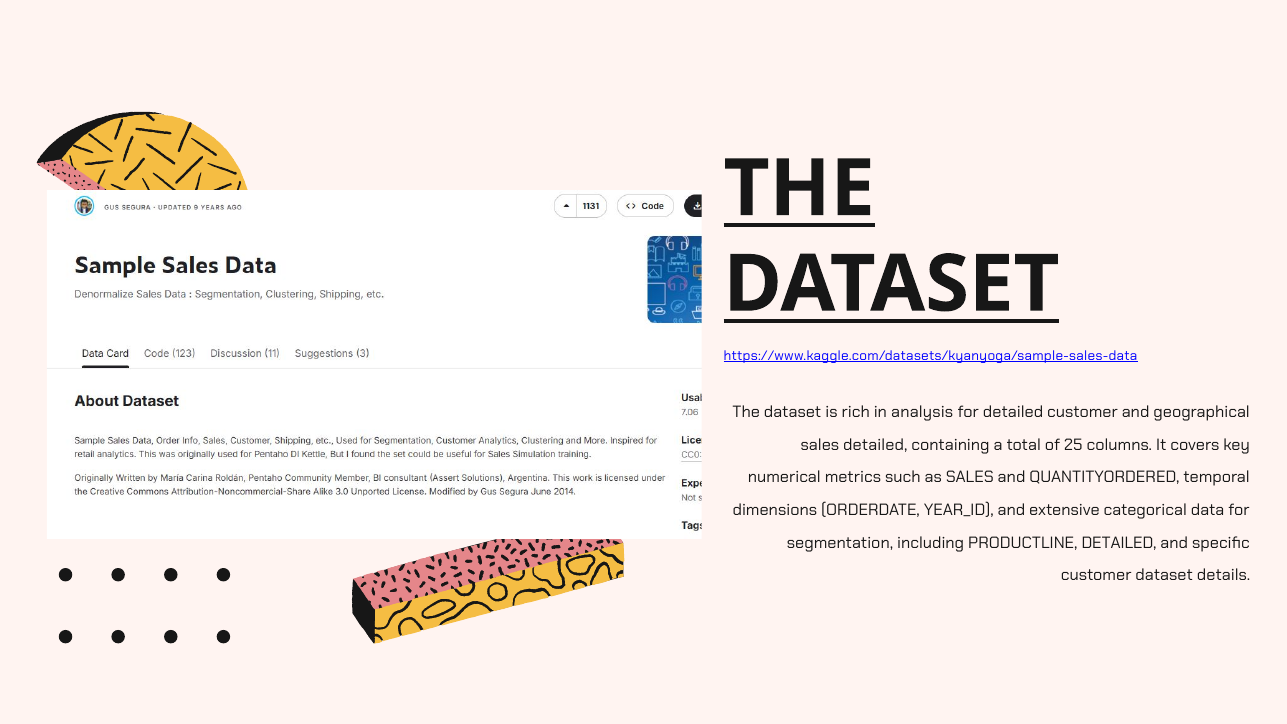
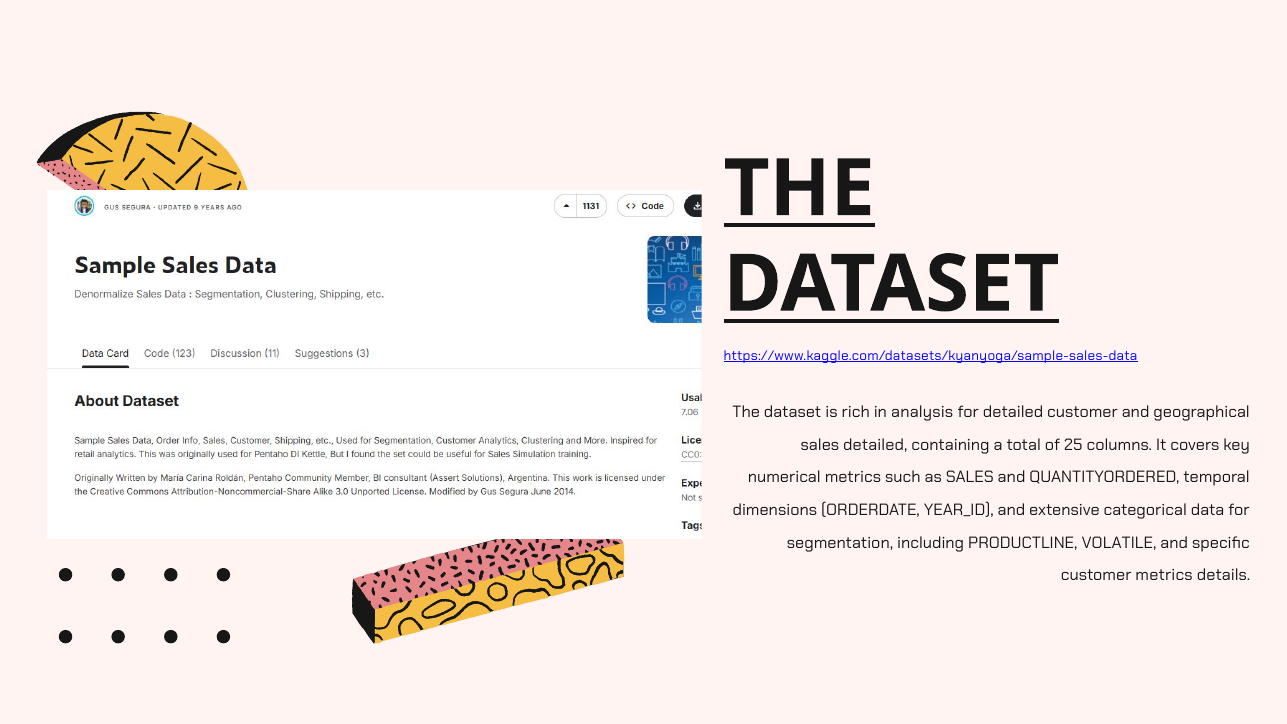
PRODUCTLINE DETAILED: DETAILED -> VOLATILE (1119, 543)
customer dataset: dataset -> metrics (1164, 575)
